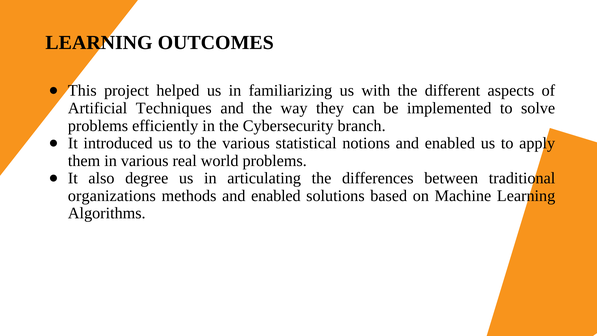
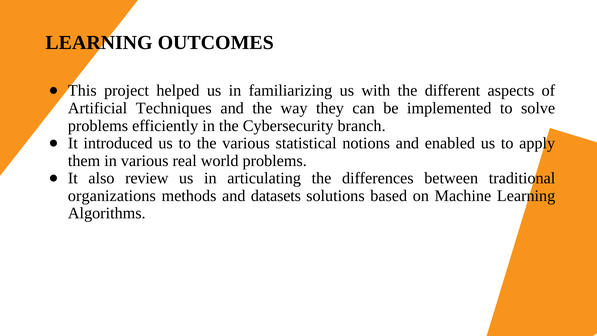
degree: degree -> review (147, 178)
methods and enabled: enabled -> datasets (276, 196)
